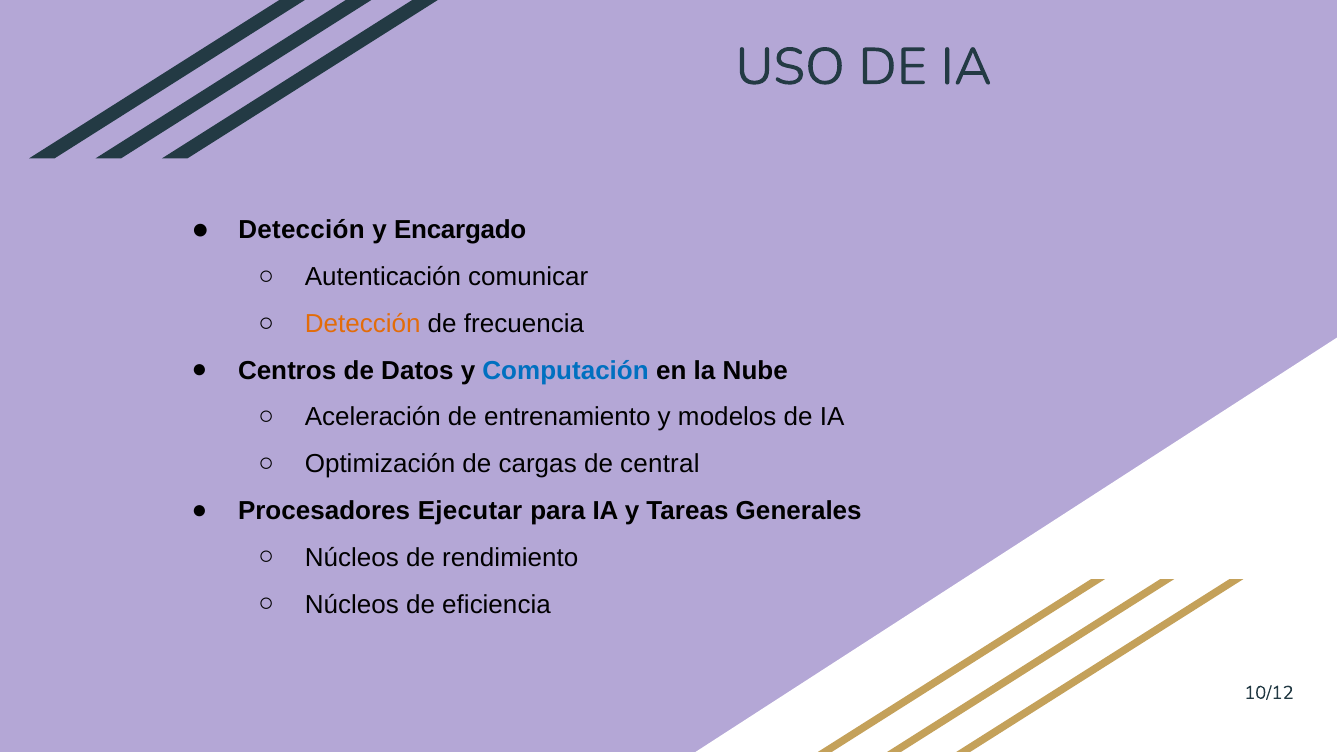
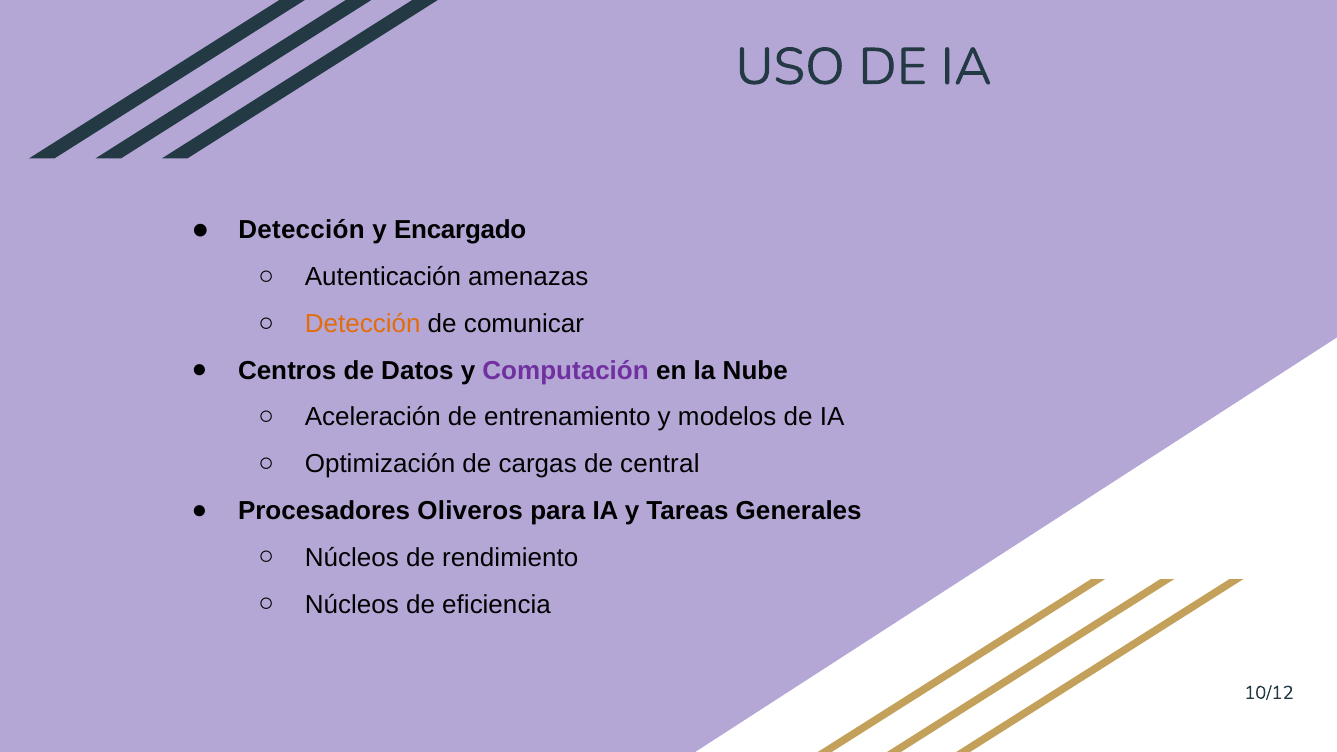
comunicar: comunicar -> amenazas (528, 277)
frecuencia: frecuencia -> comunicar (524, 324)
Computación colour: blue -> purple (566, 371)
Ejecutar: Ejecutar -> Oliveros (470, 511)
